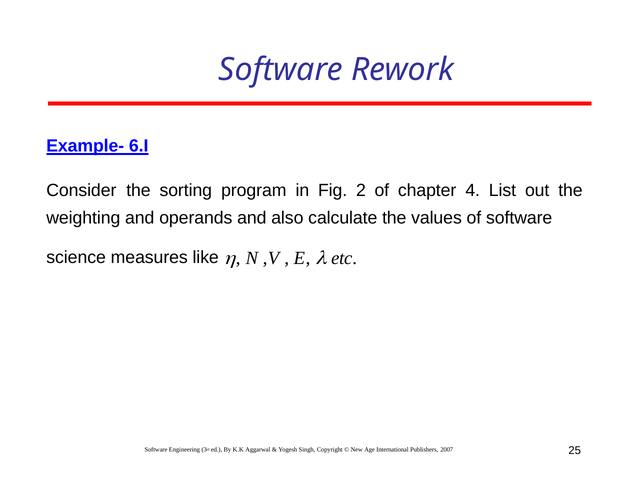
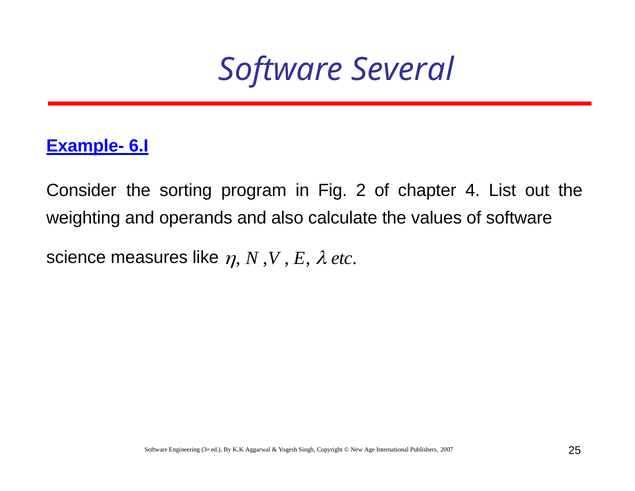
Rework: Rework -> Several (402, 69)
